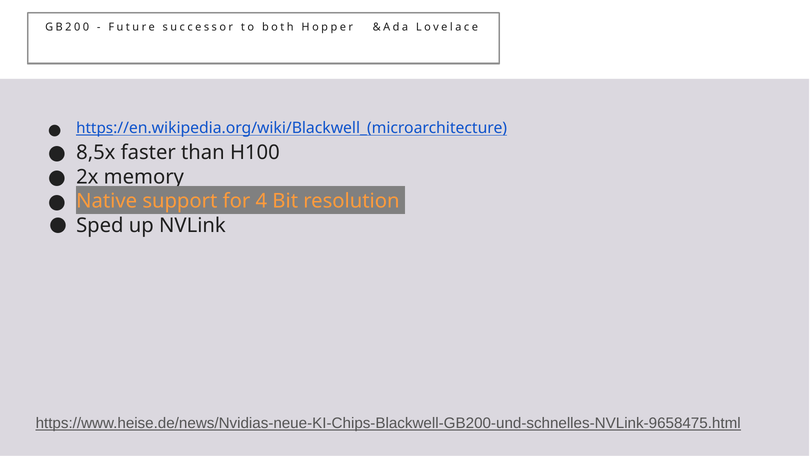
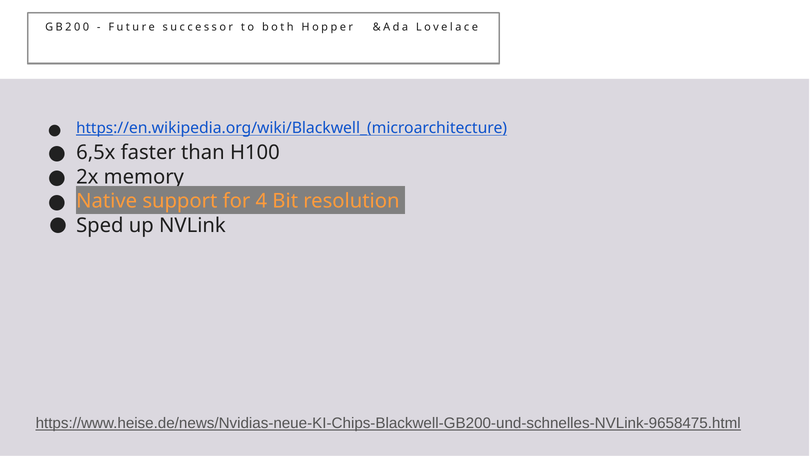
8,5x: 8,5x -> 6,5x (96, 152)
